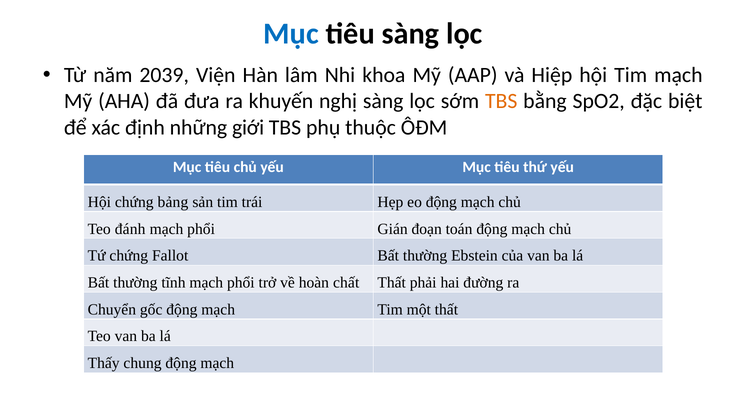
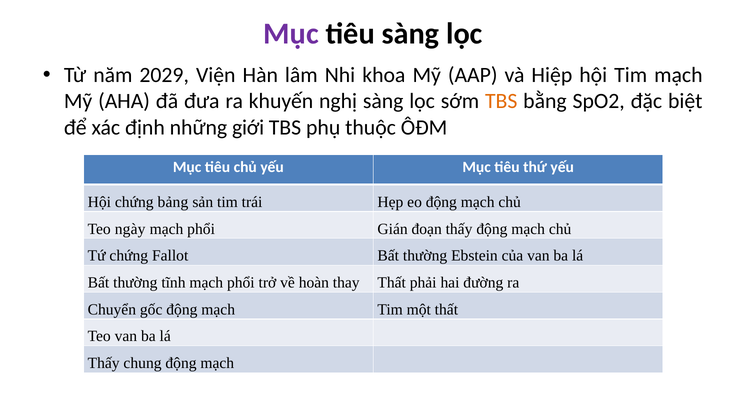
Mục colour: blue -> purple (291, 34)
2039: 2039 -> 2029 (164, 75)
đánh: đánh -> ngày (130, 229)
đoạn toán: toán -> thấy (459, 229)
chất: chất -> thay (346, 282)
